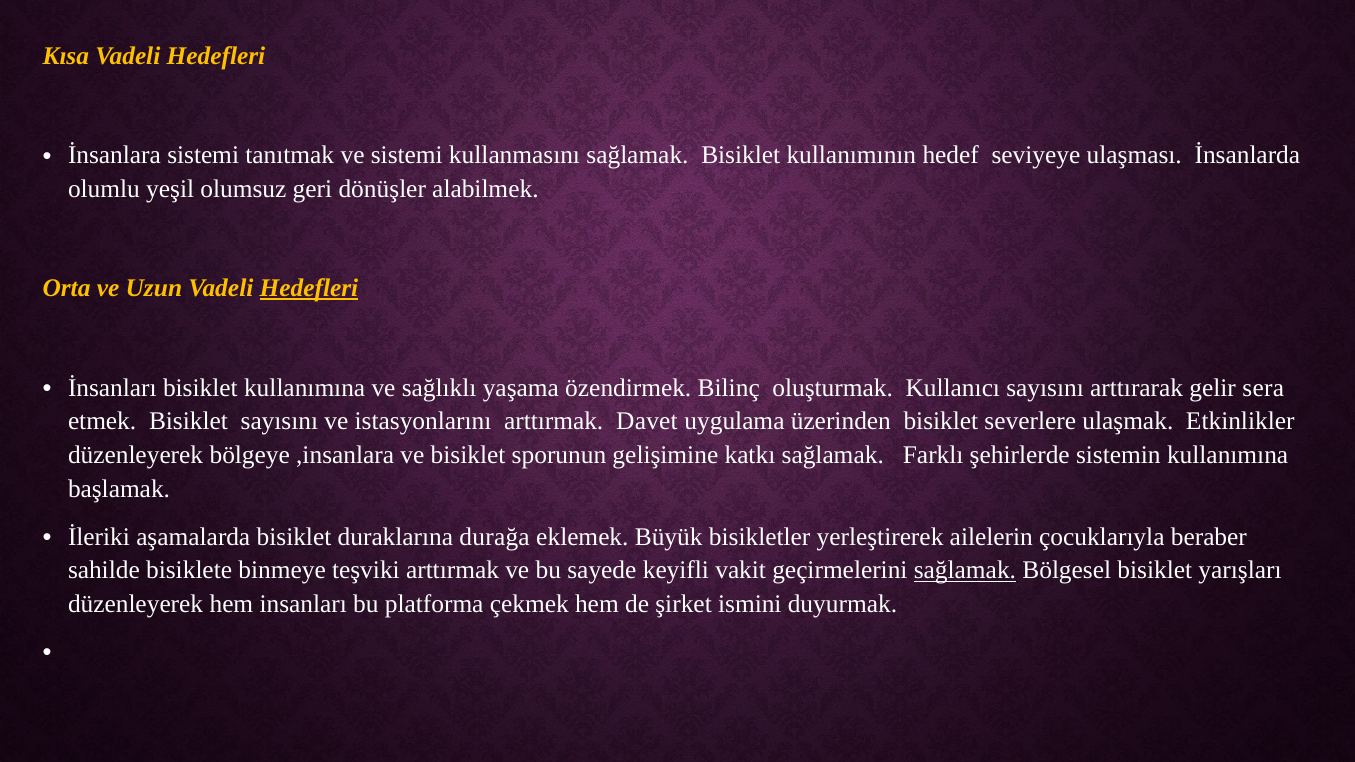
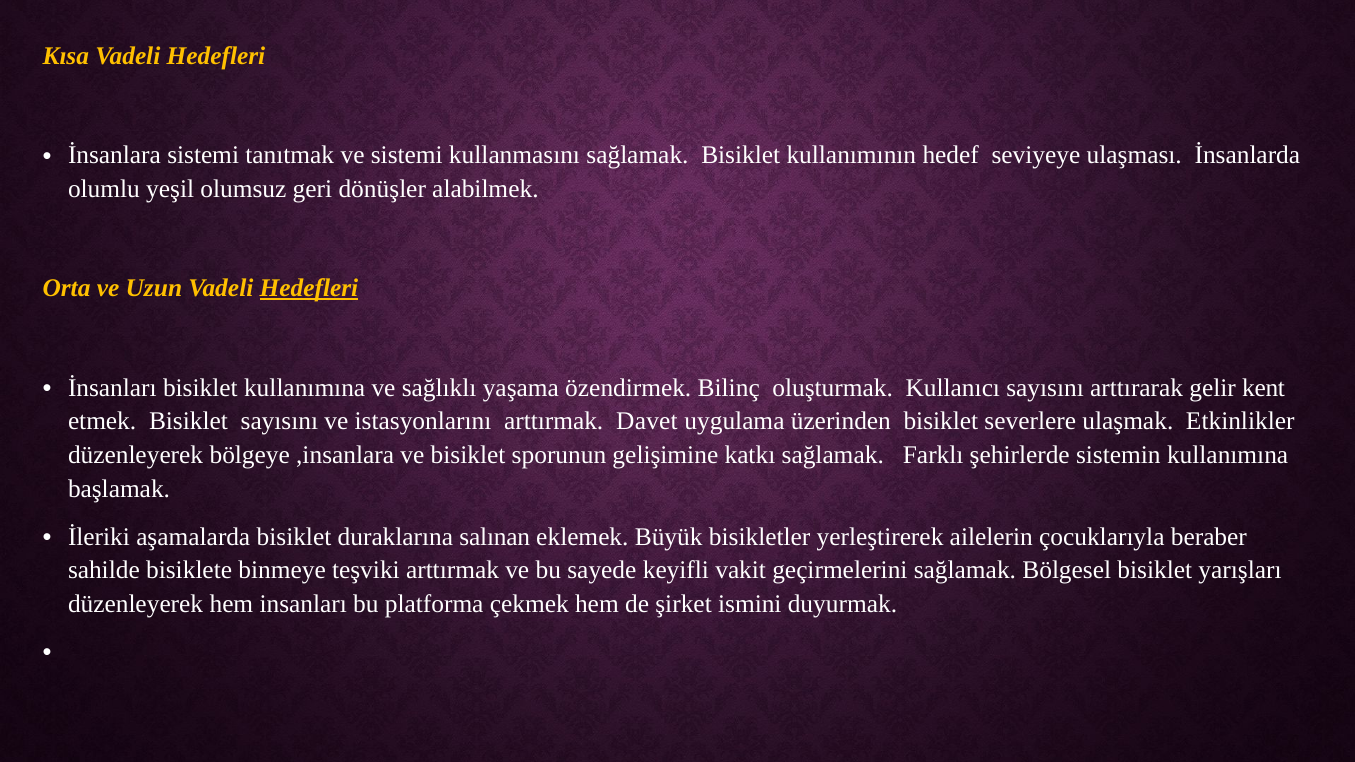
sera: sera -> kent (1264, 388)
durağa: durağa -> salınan (495, 537)
sağlamak underline: present -> none (965, 571)
